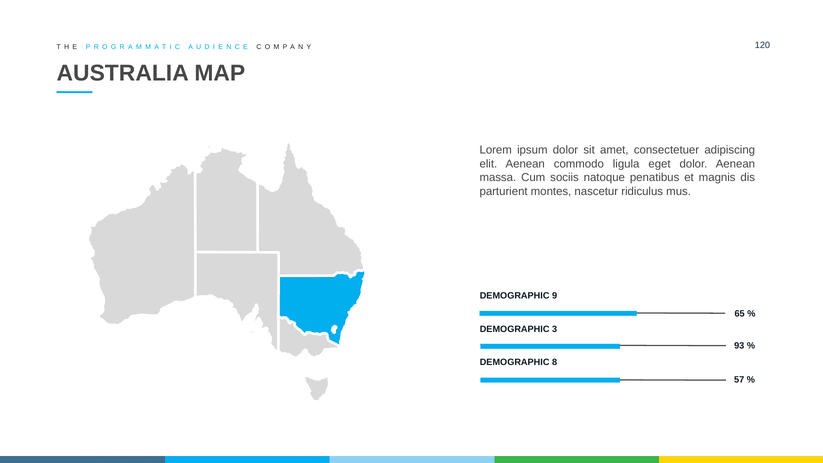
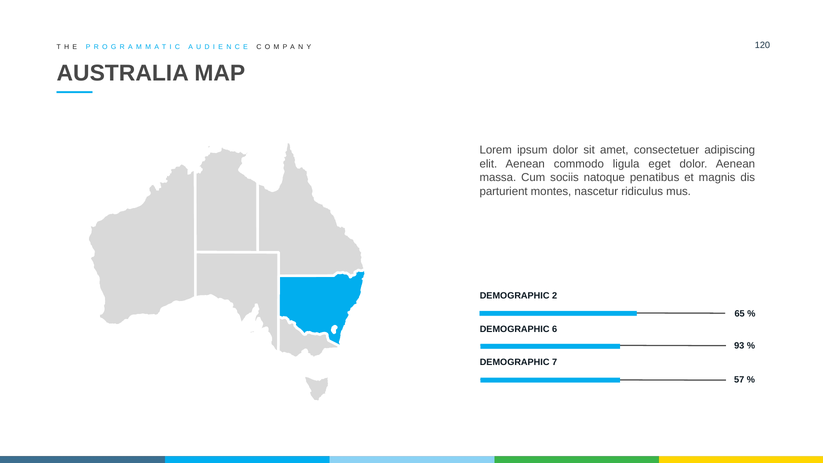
9: 9 -> 2 (555, 296)
3: 3 -> 6 (555, 329)
8: 8 -> 7 (555, 362)
